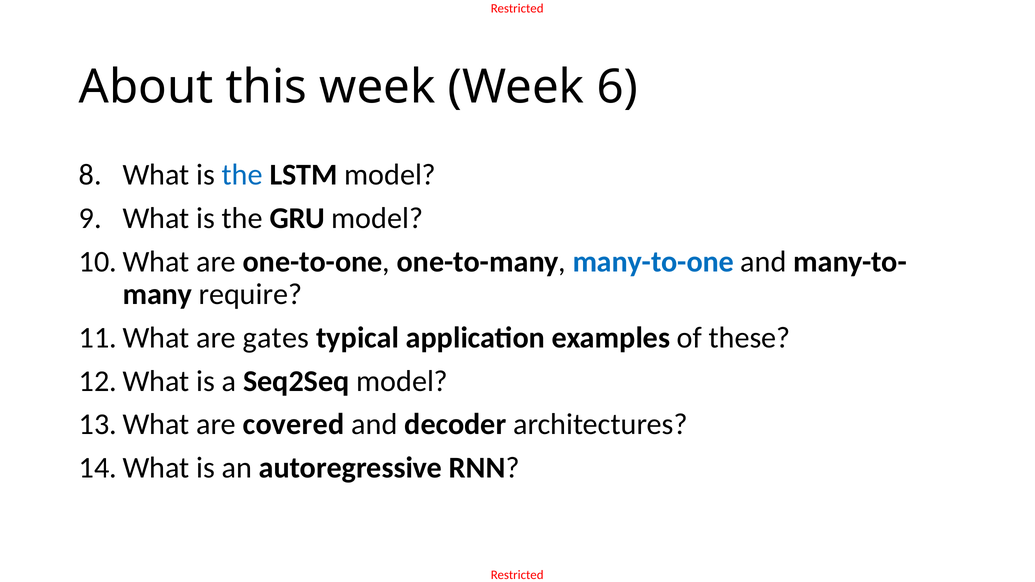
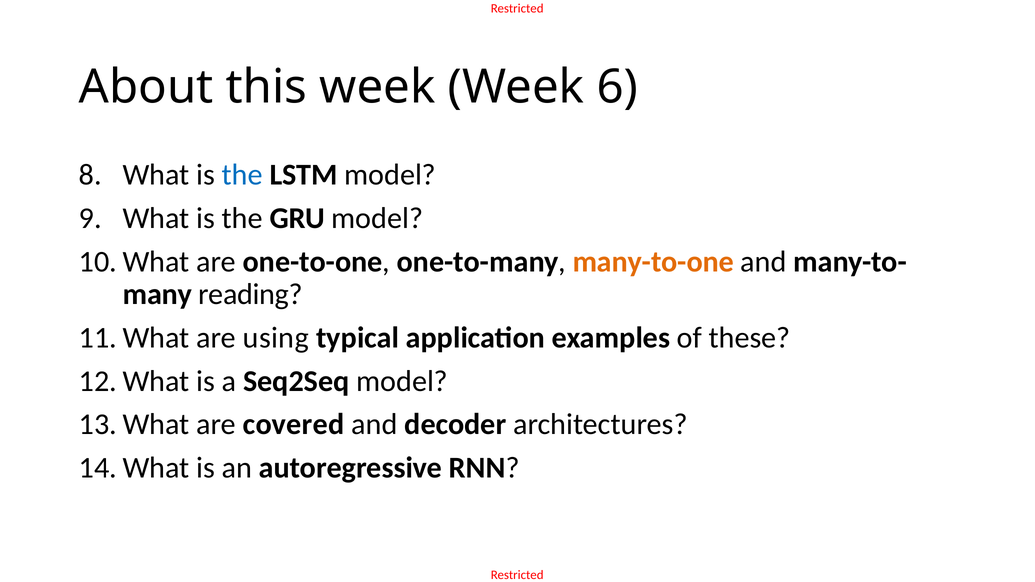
many-to-one colour: blue -> orange (653, 262)
require: require -> reading (250, 294)
gates: gates -> using (276, 338)
